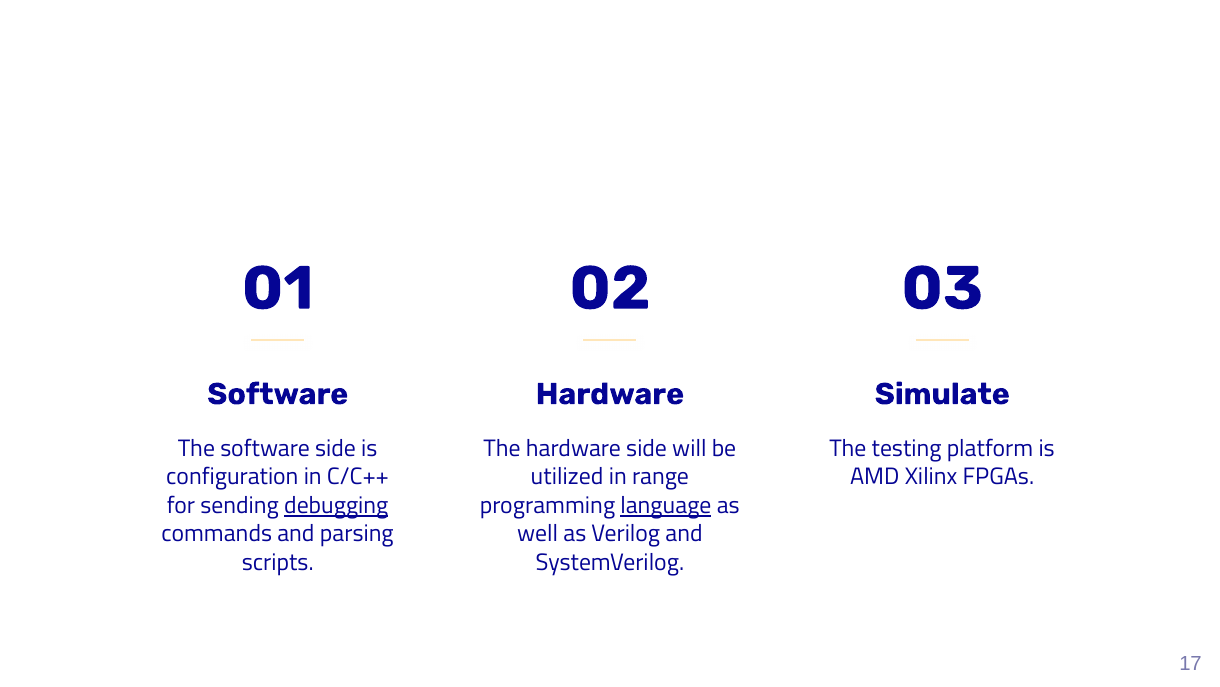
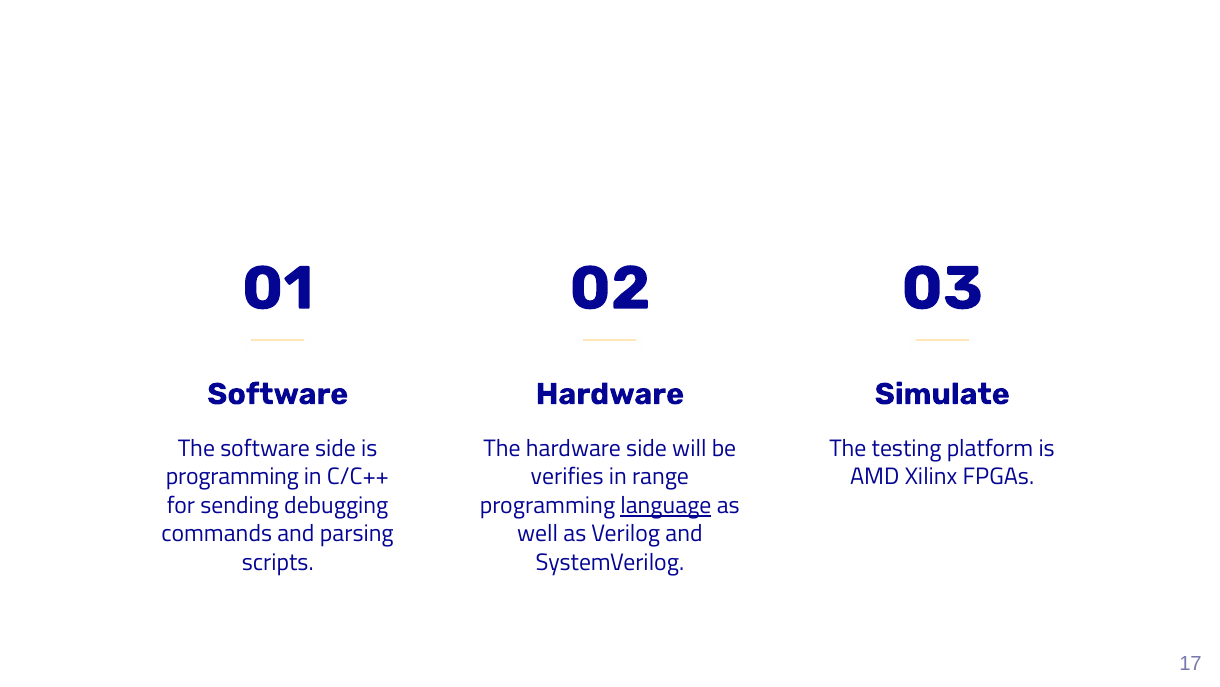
configuration: configuration -> programming (232, 477)
utilized: utilized -> verifies (567, 477)
debugging underline: present -> none (336, 505)
